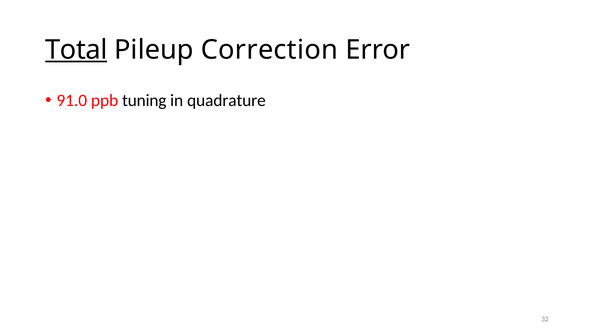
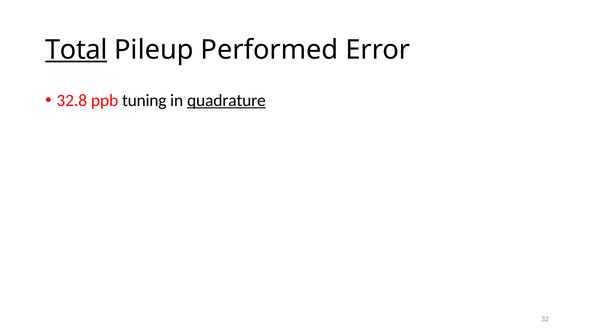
Correction: Correction -> Performed (269, 50)
91.0: 91.0 -> 32.8 (72, 100)
quadrature underline: none -> present (226, 100)
